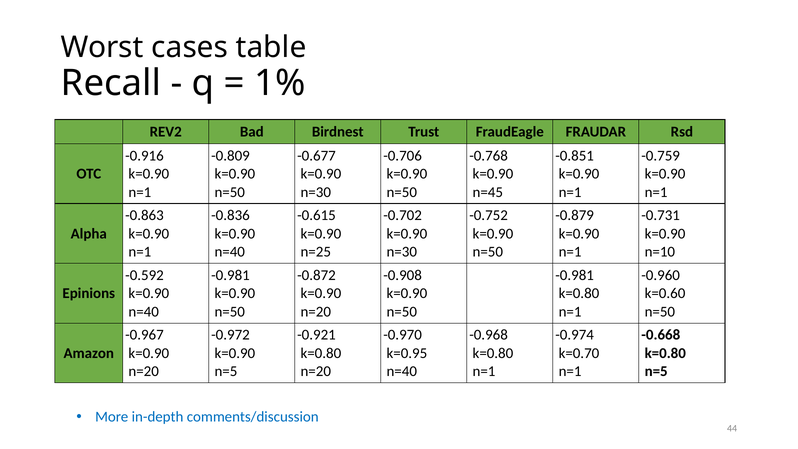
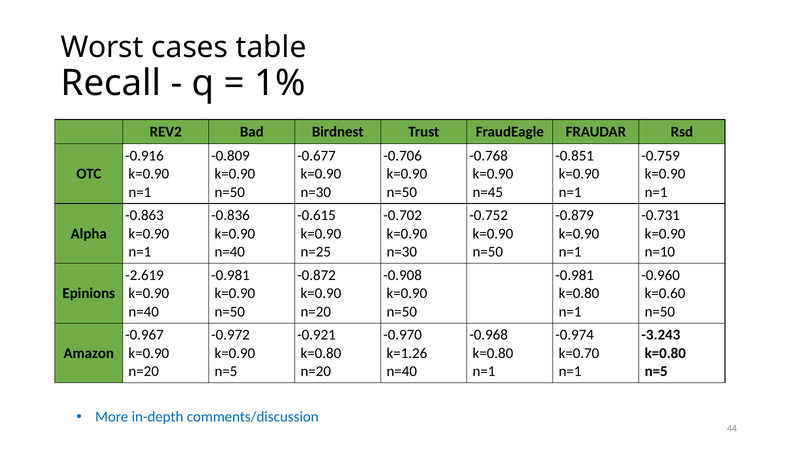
-0.592: -0.592 -> -2.619 (144, 275)
-0.668: -0.668 -> -3.243 (661, 335)
k=0.95: k=0.95 -> k=1.26 (407, 353)
